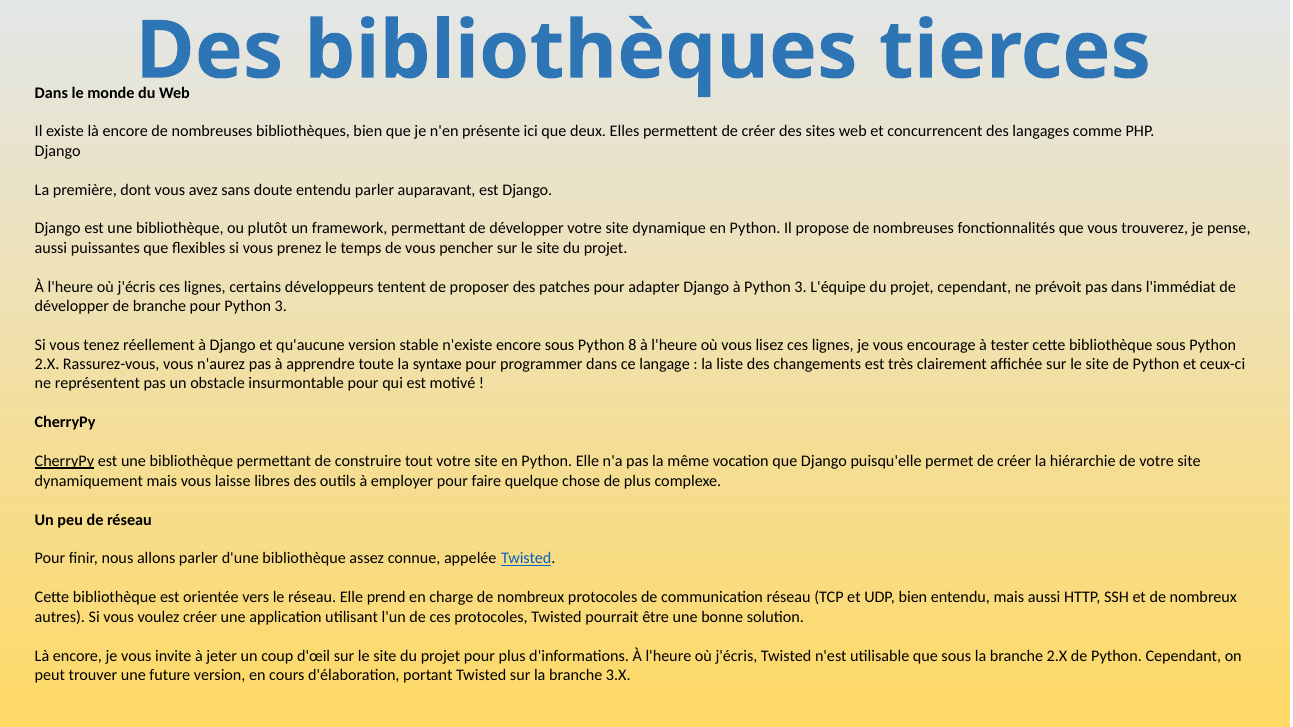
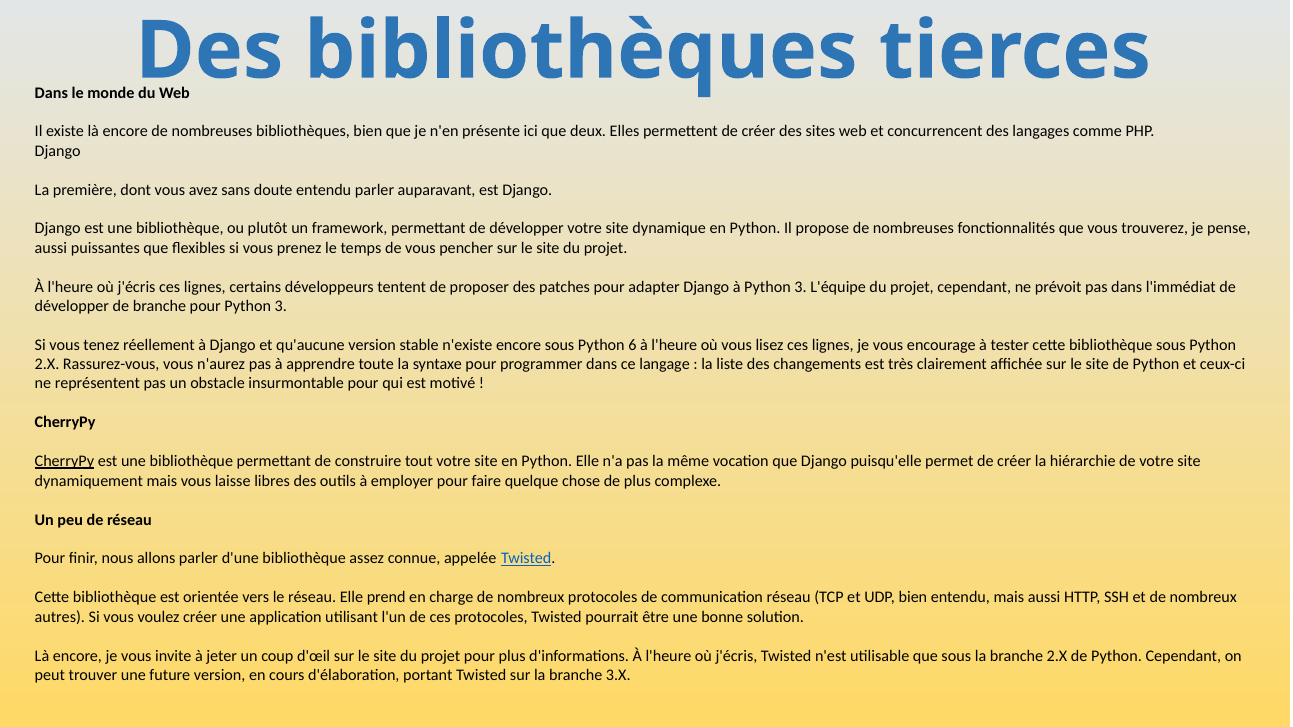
8: 8 -> 6 (632, 345)
